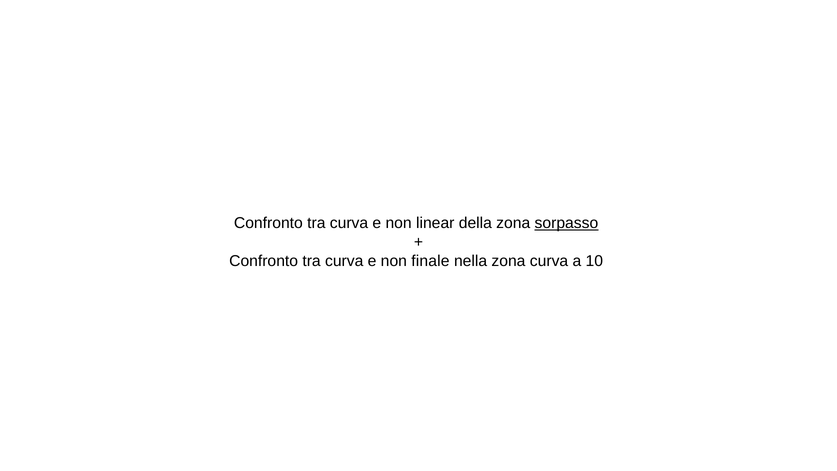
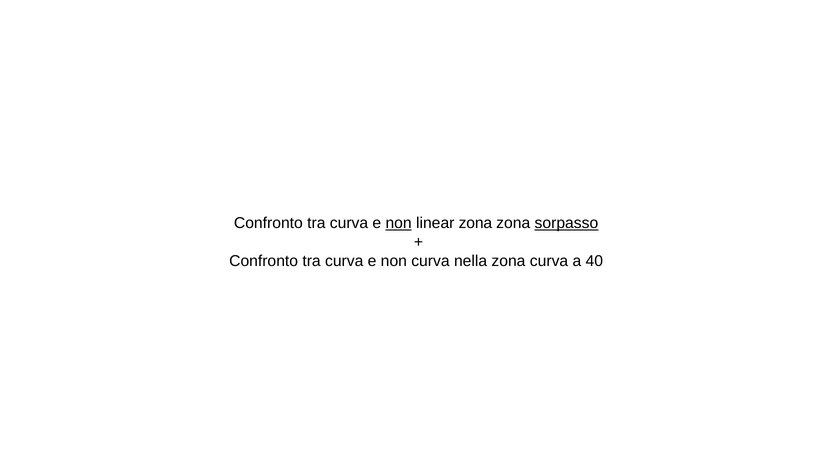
non underline: none -> present (399, 223)
linear della: della -> zona (475, 223)
non finale: finale -> curva (430, 261)
10: 10 -> 40 (594, 261)
